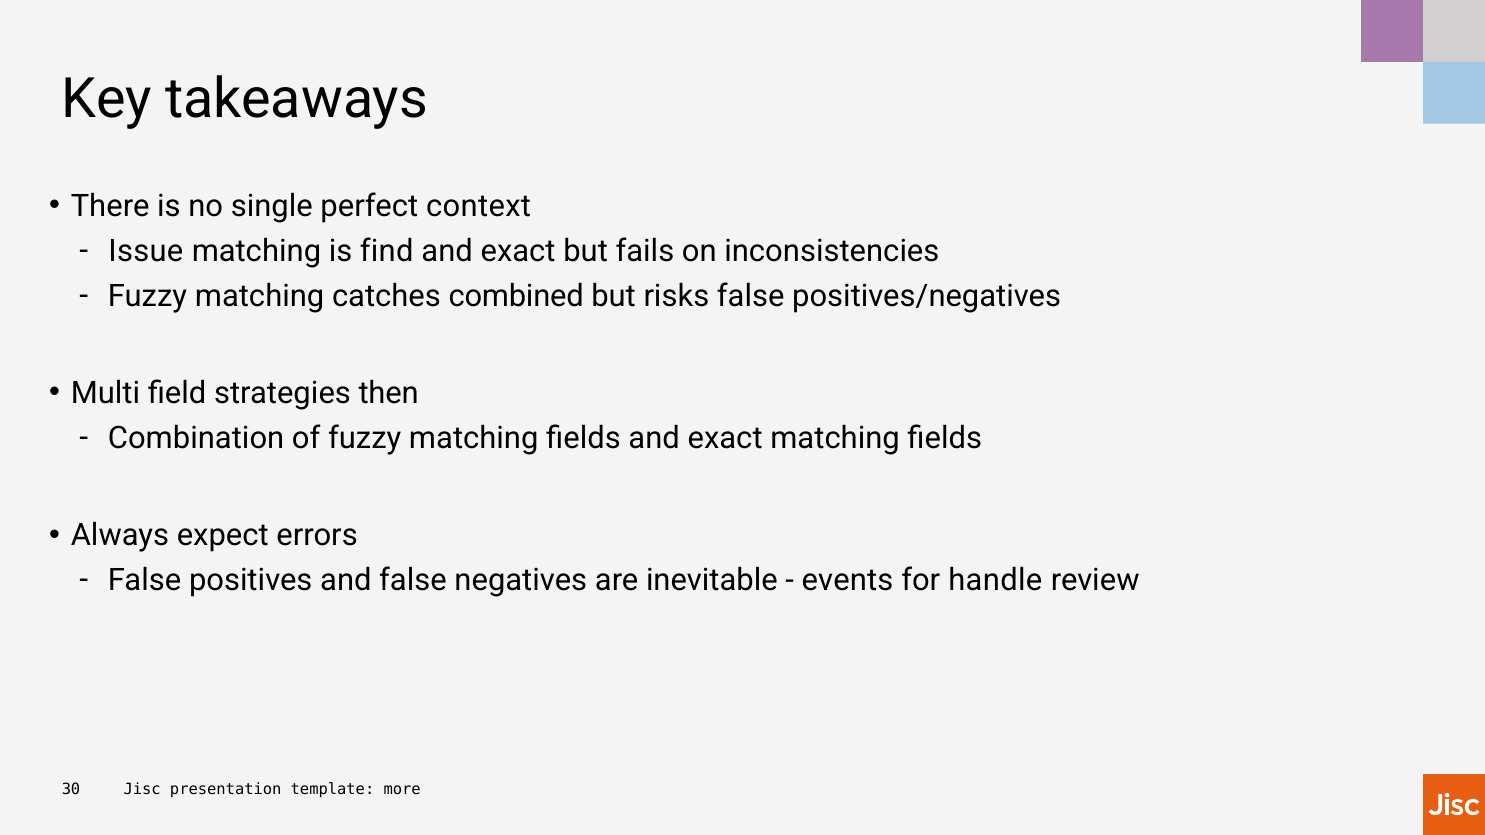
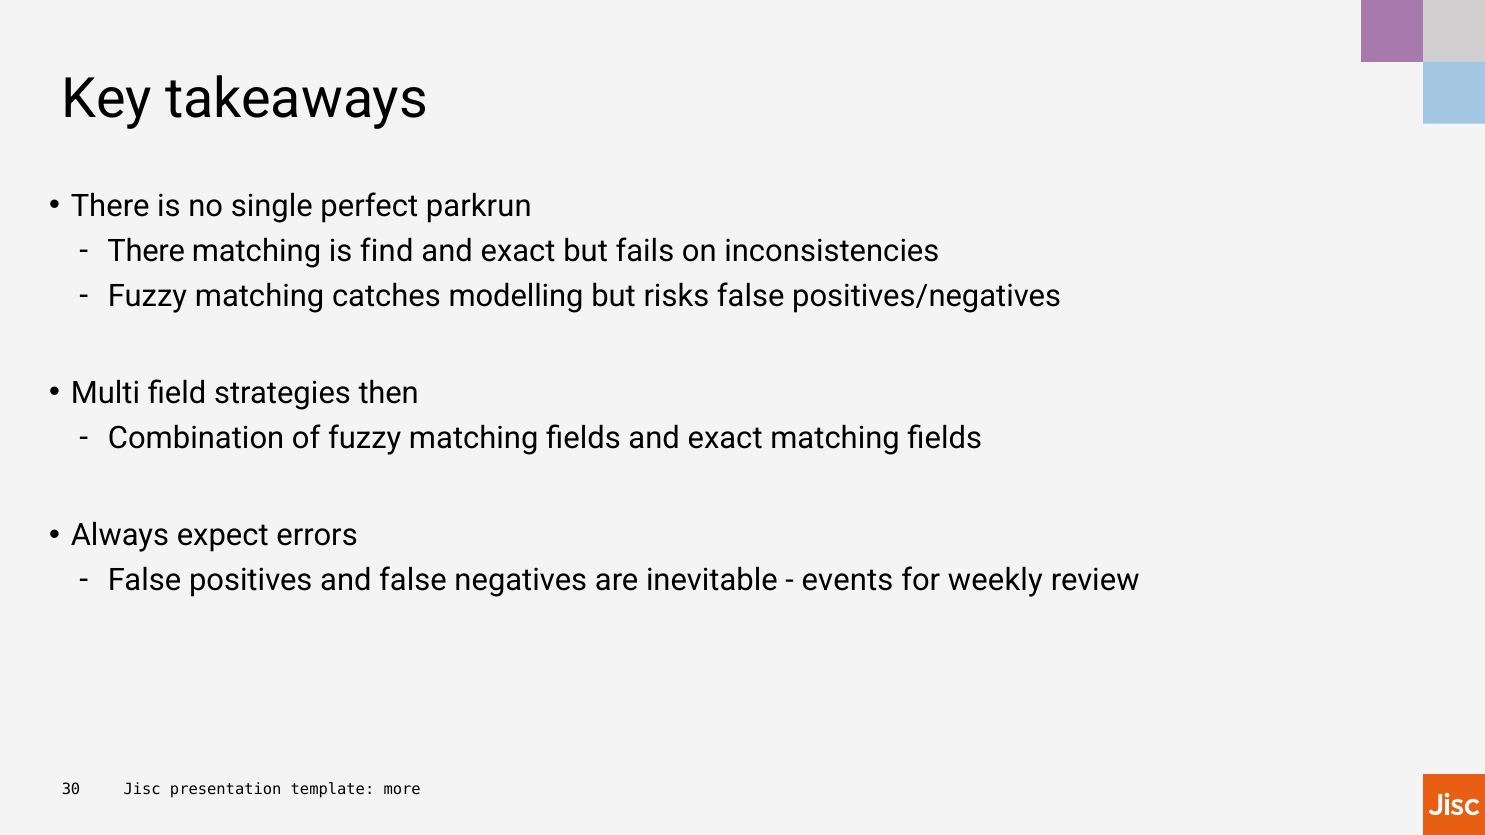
context: context -> parkrun (479, 206)
Issue: Issue -> There (146, 251)
combined: combined -> modelling (516, 296)
handle: handle -> weekly (995, 581)
